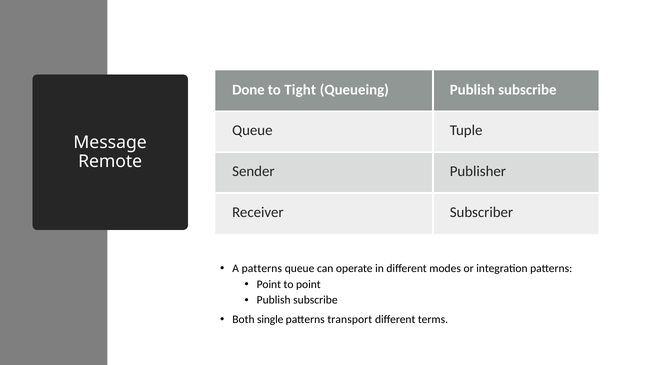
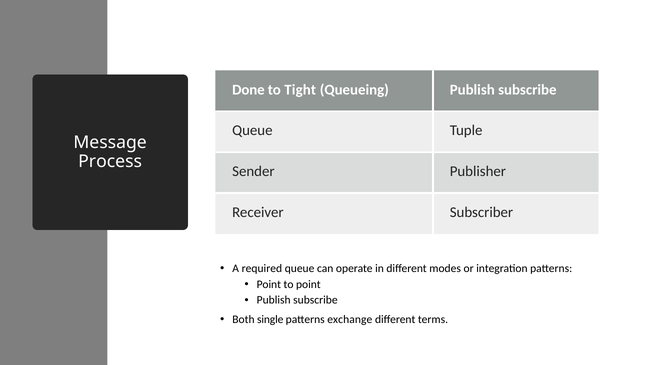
Remote: Remote -> Process (110, 162)
A patterns: patterns -> required (262, 269)
transport: transport -> exchange (350, 320)
